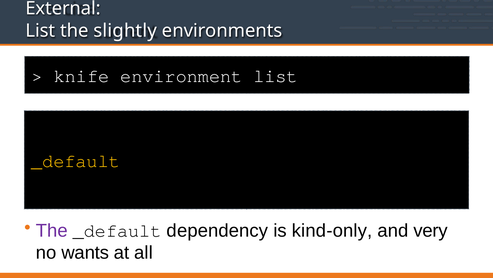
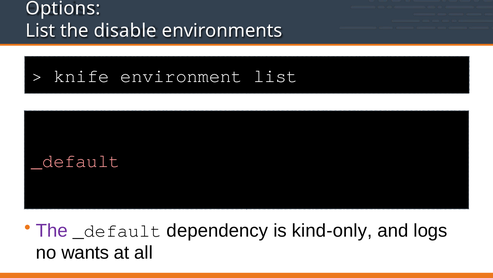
External: External -> Options (63, 8)
slightly: slightly -> disable (125, 31)
_default colour: yellow -> pink (76, 161)
very: very -> logs (431, 230)
